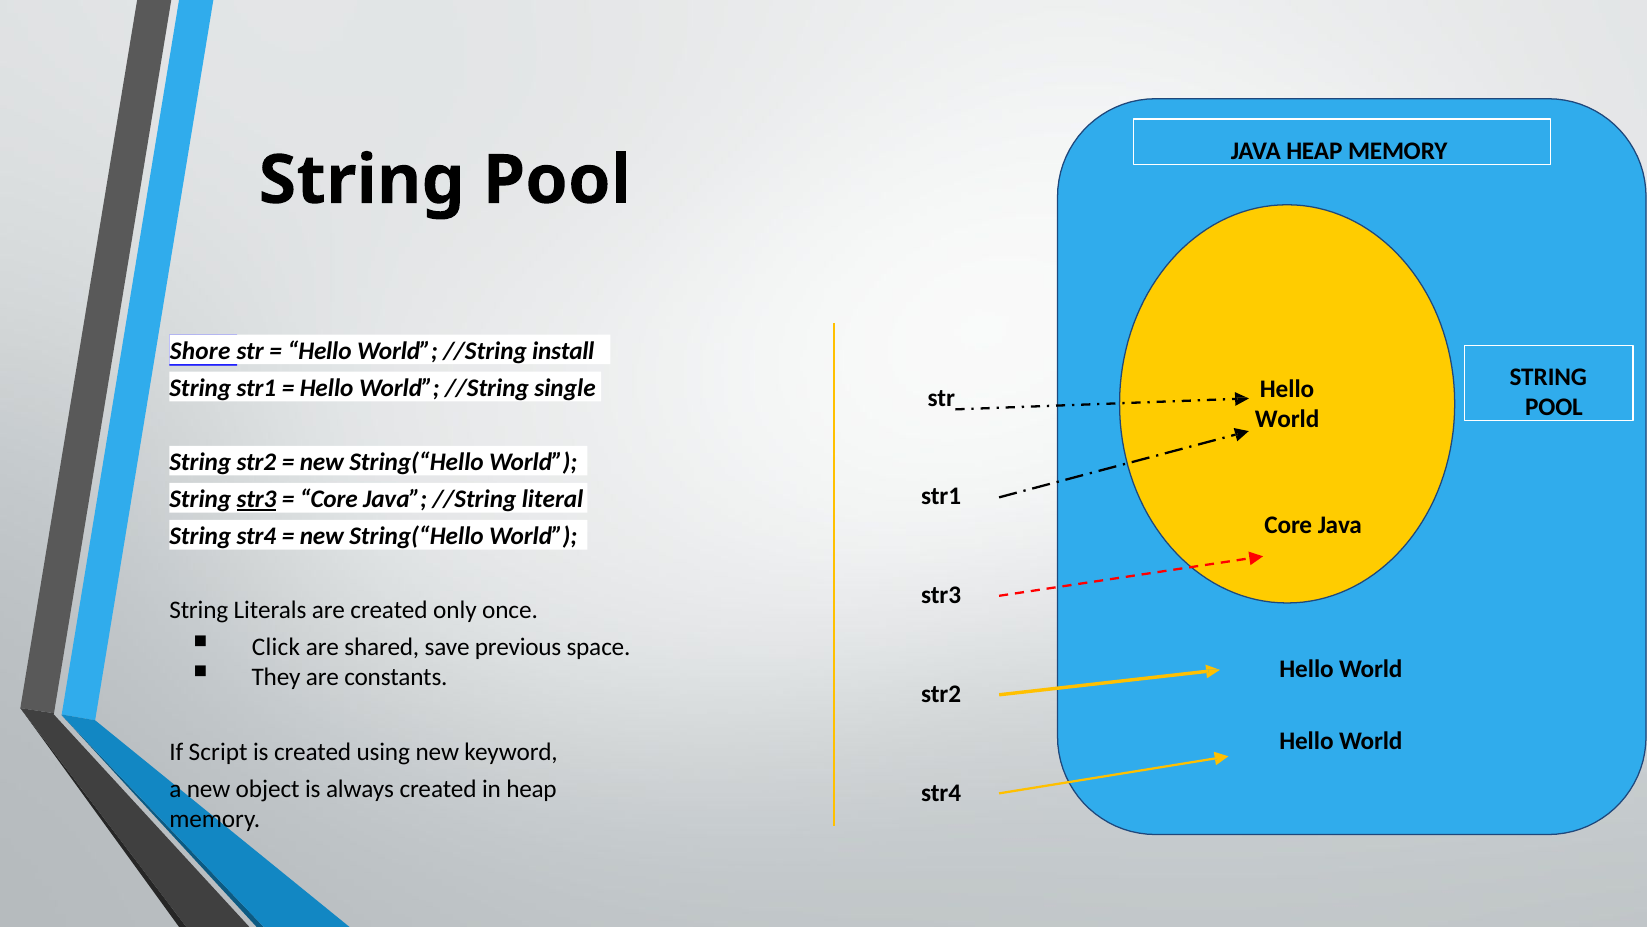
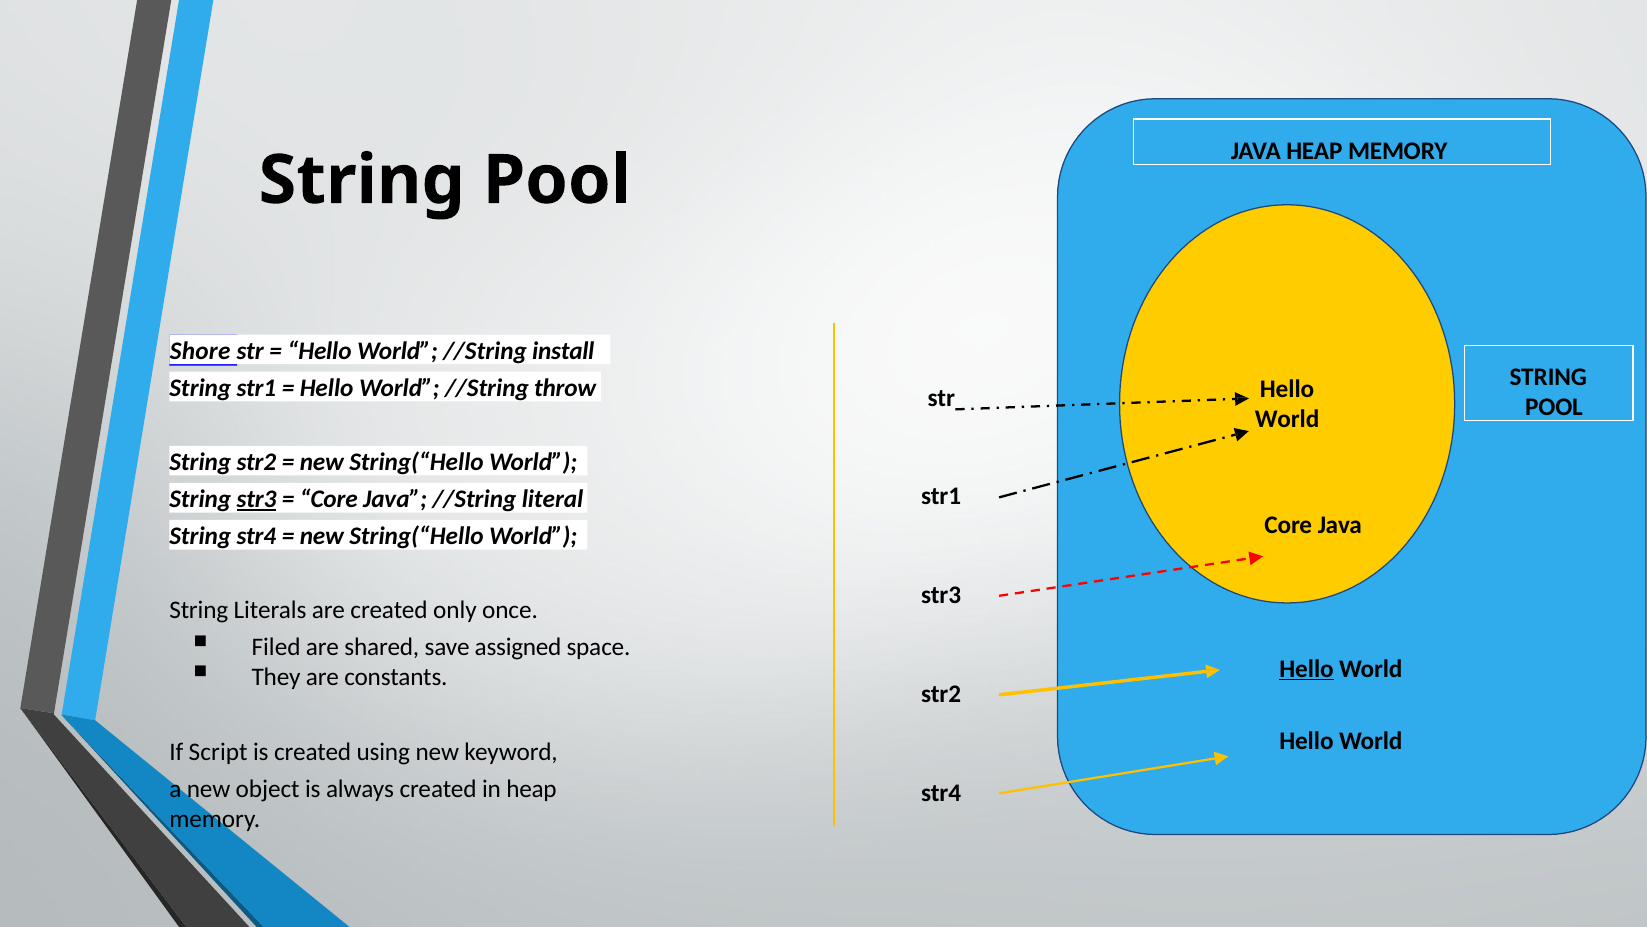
single: single -> throw (565, 388)
Click: Click -> Filed (276, 647)
previous: previous -> assigned (518, 647)
Hello underline: none -> present (1307, 668)
